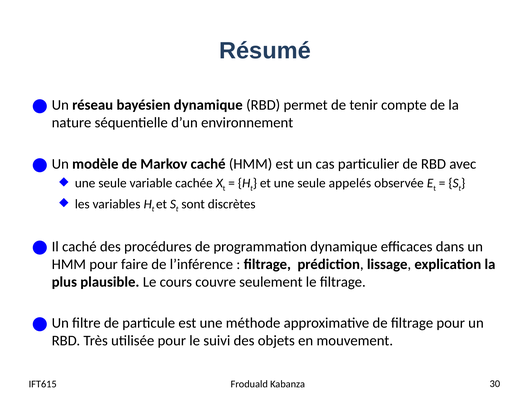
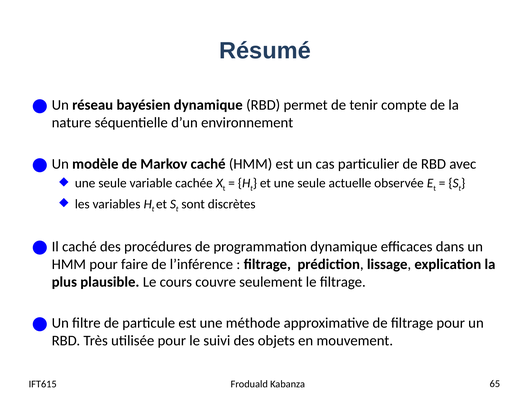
appelés: appelés -> actuelle (350, 184)
30: 30 -> 65 (495, 384)
